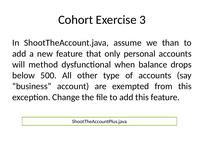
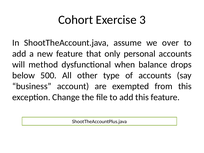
than: than -> over (171, 43)
